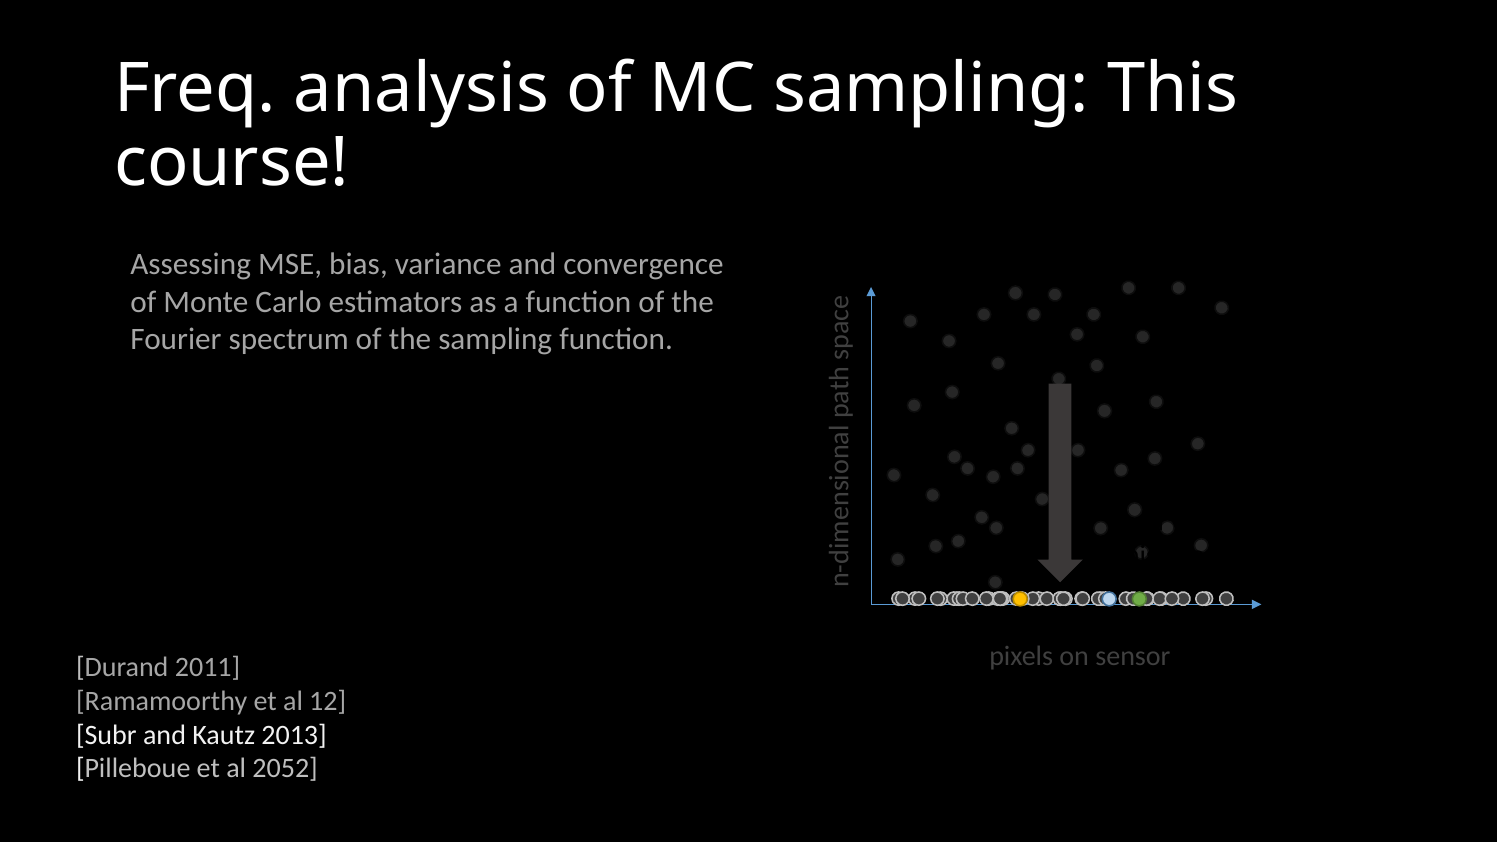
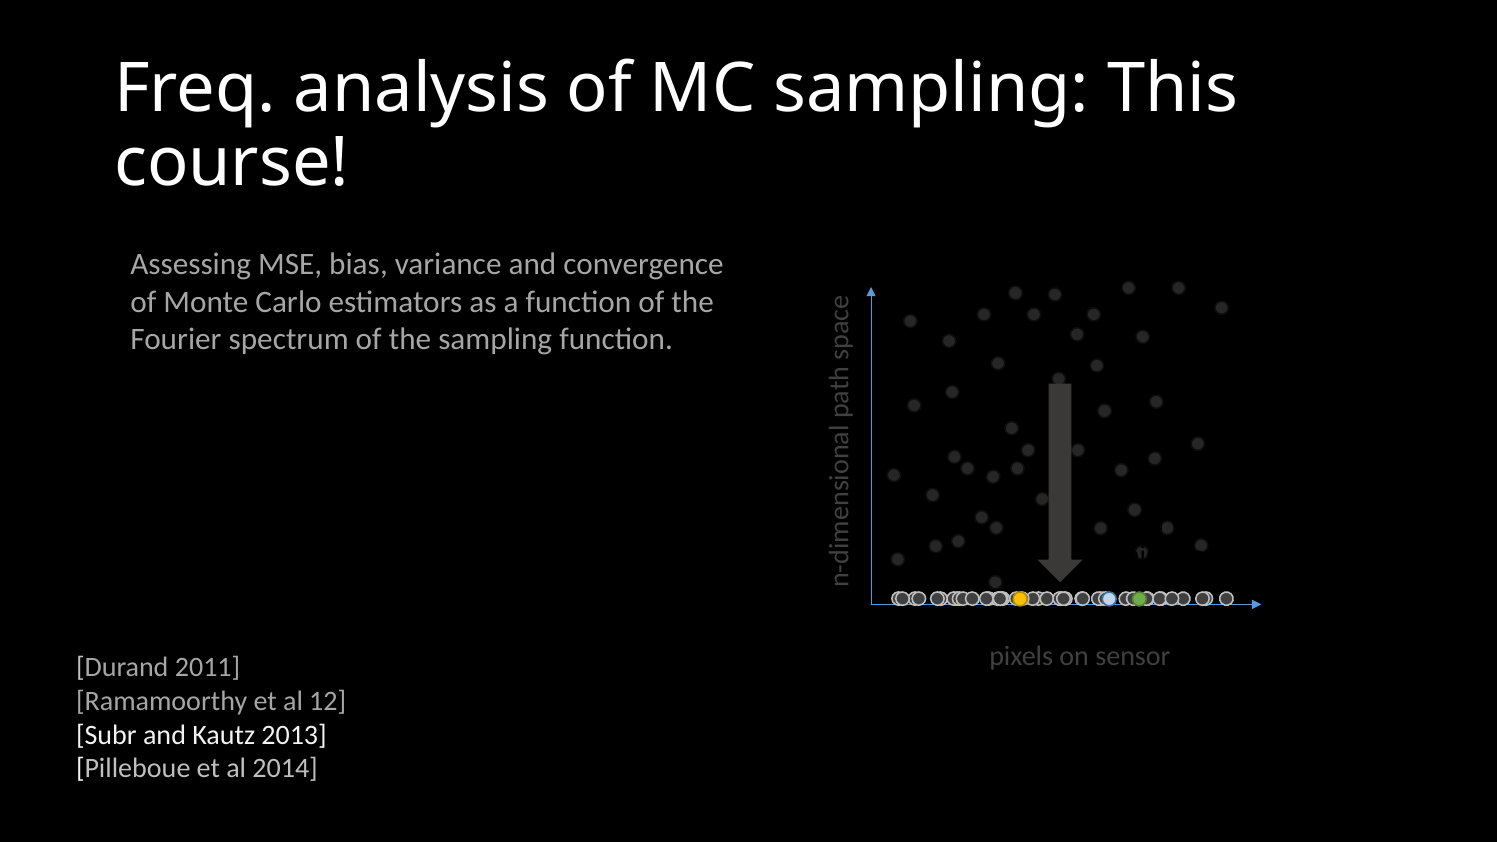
2052: 2052 -> 2014 (285, 768)
